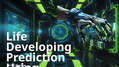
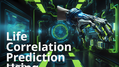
Developing: Developing -> Correlation (39, 47)
